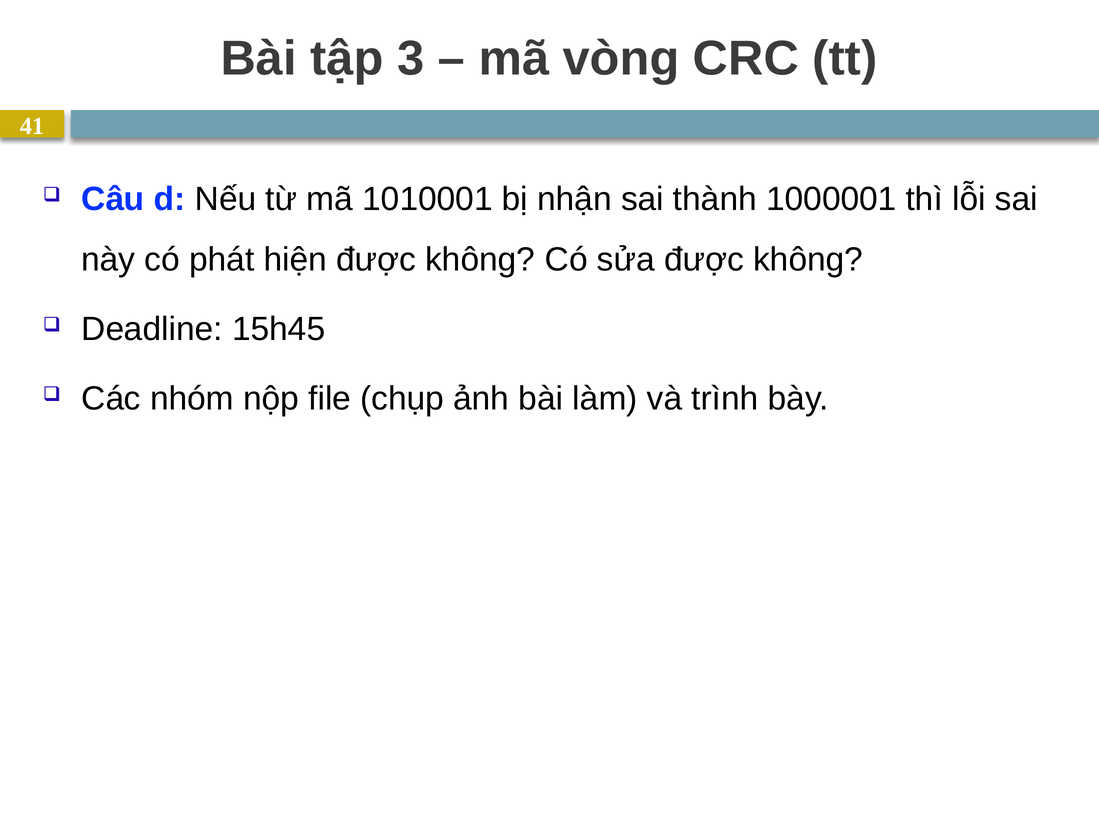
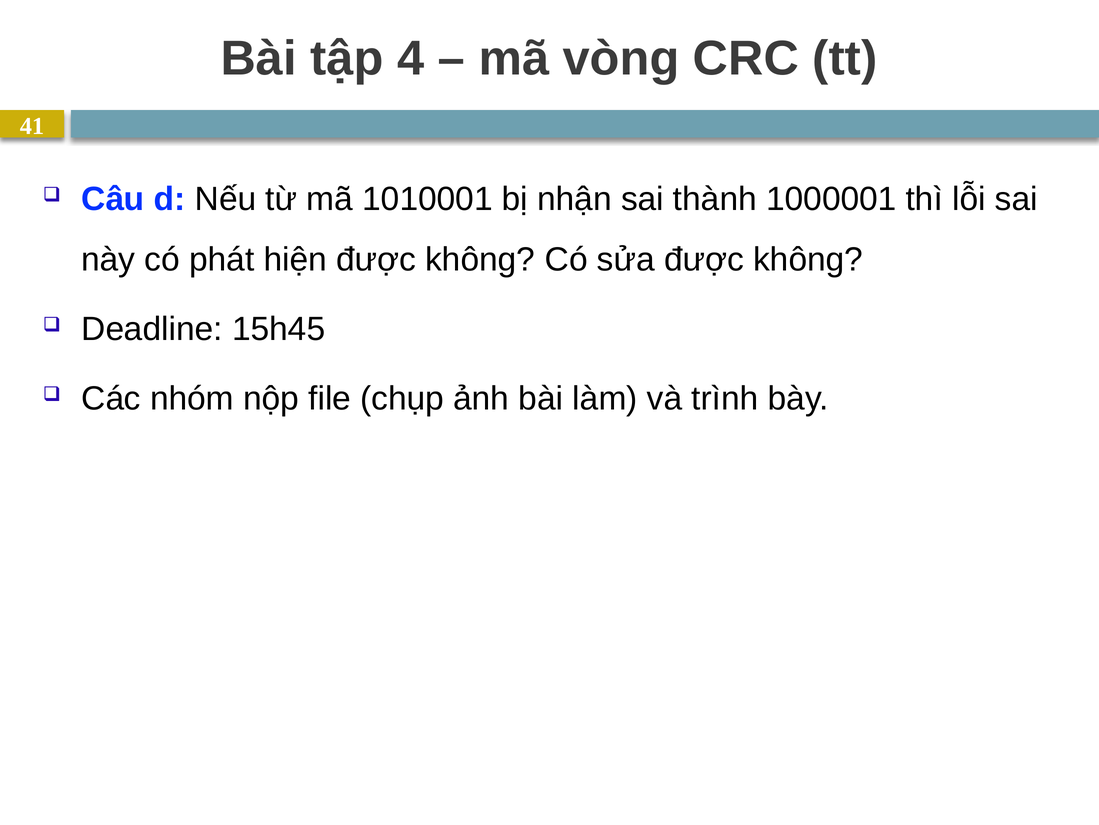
3: 3 -> 4 (411, 58)
